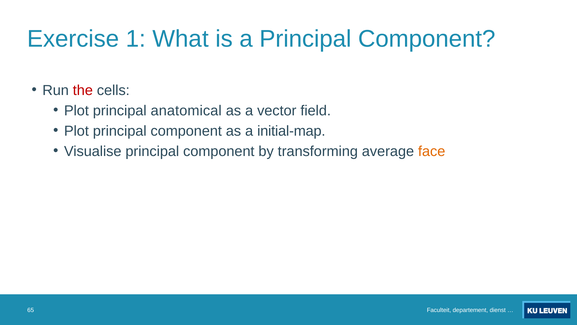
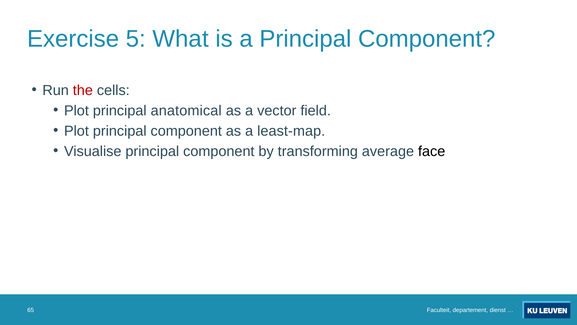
1: 1 -> 5 (136, 39)
initial-map: initial-map -> least-map (291, 131)
face colour: orange -> black (432, 151)
